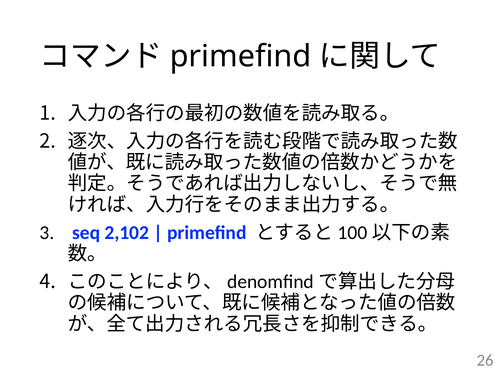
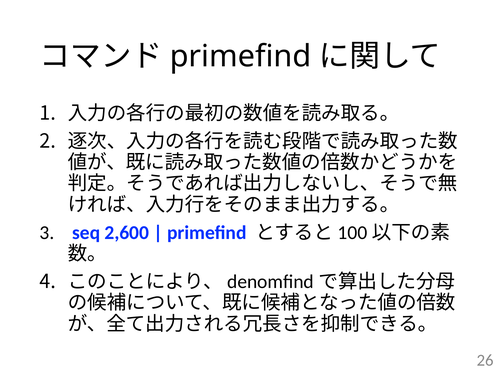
2,102: 2,102 -> 2,600 (127, 232)
